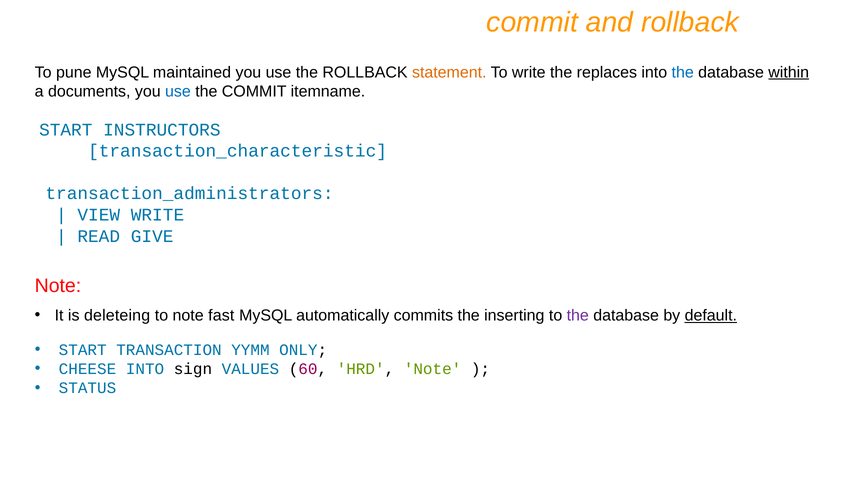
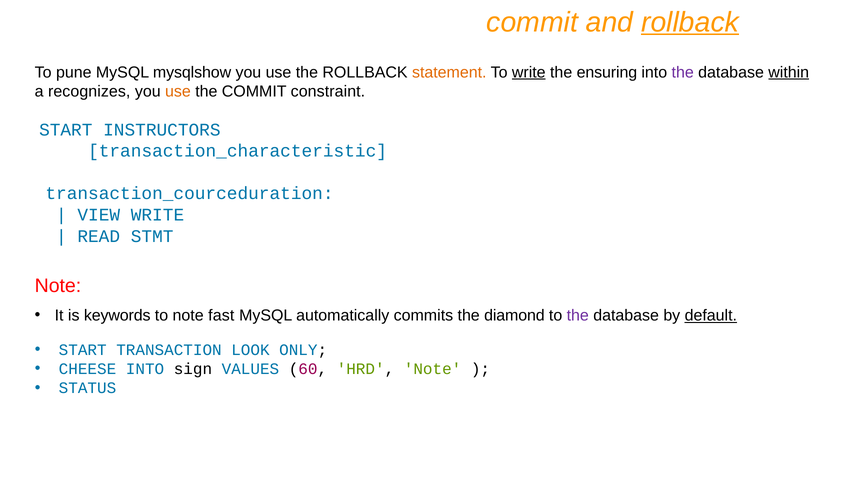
rollback underline: none -> present (690, 22)
maintained: maintained -> mysqlshow (192, 72)
write underline: none -> present (529, 72)
replaces: replaces -> ensuring (607, 72)
the colour: blue -> purple (683, 72)
documents: documents -> recognizes (89, 92)
use colour: blue -> orange (178, 92)
itemname: itemname -> constraint (328, 92)
transaction_administrators: transaction_administrators -> transaction_courceduration (189, 194)
GIVE: GIVE -> STMT (152, 236)
deleteing: deleteing -> keywords (117, 316)
inserting: inserting -> diamond (514, 316)
YYMM: YYMM -> LOOK (250, 350)
